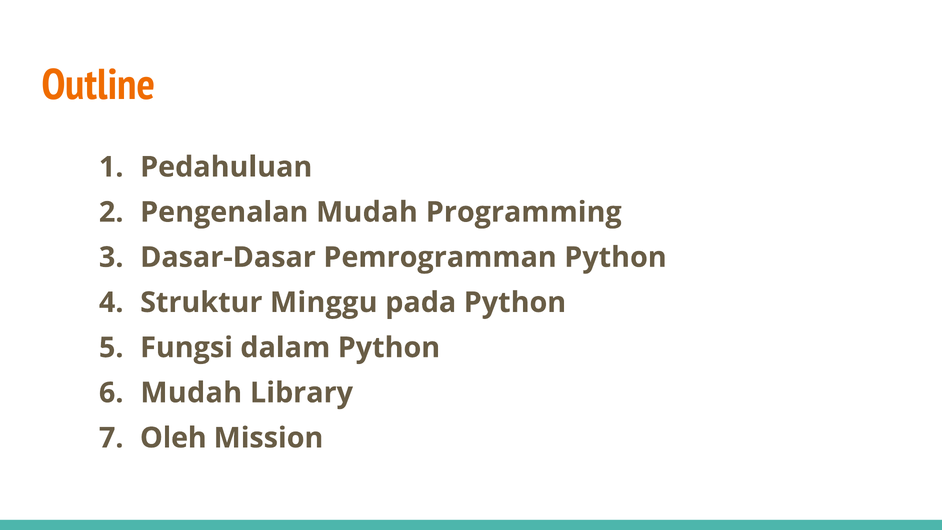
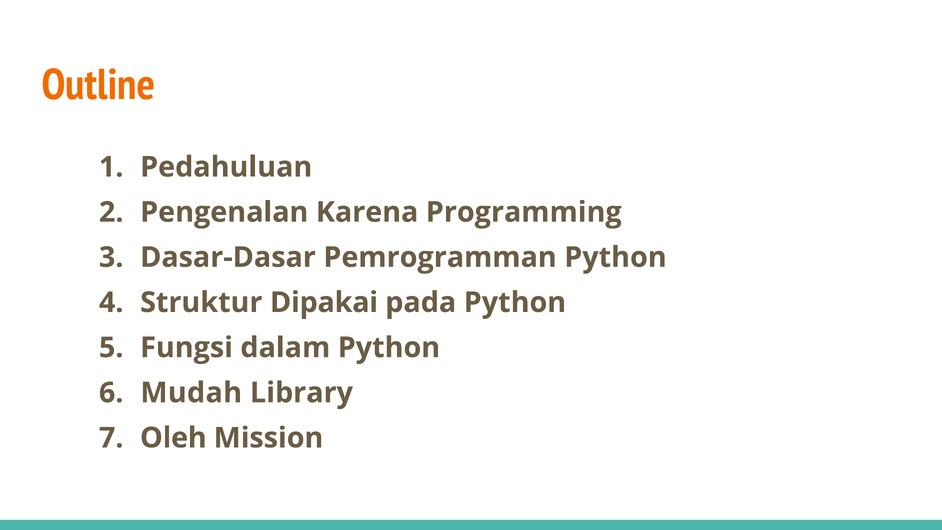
Pengenalan Mudah: Mudah -> Karena (367, 212)
Minggu: Minggu -> Dipakai (324, 302)
